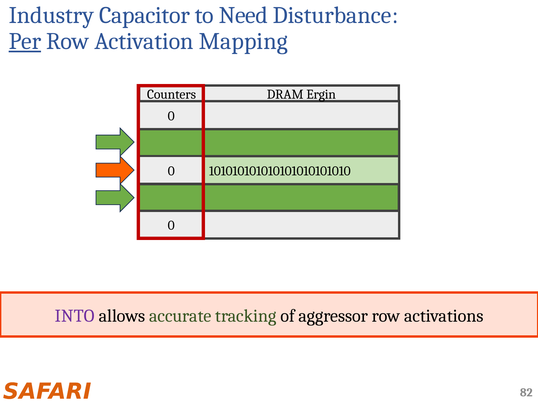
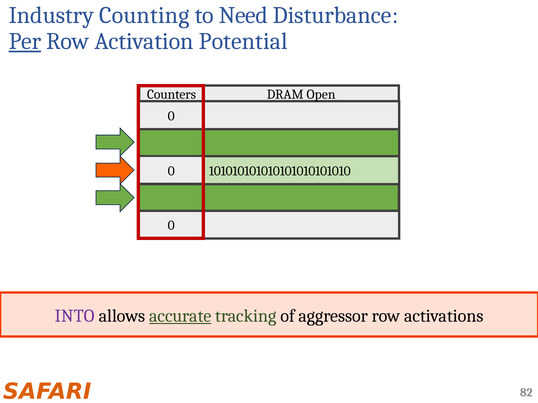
Capacitor: Capacitor -> Counting (144, 15)
Mapping: Mapping -> Potential (243, 41)
Ergin: Ergin -> Open (321, 94)
accurate underline: none -> present (180, 316)
